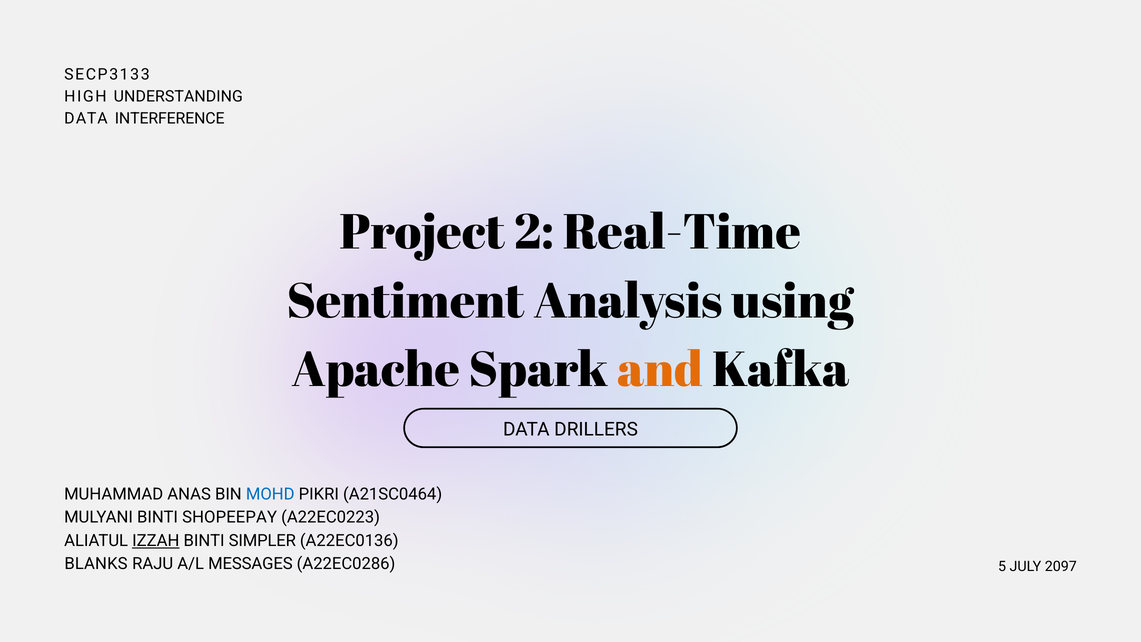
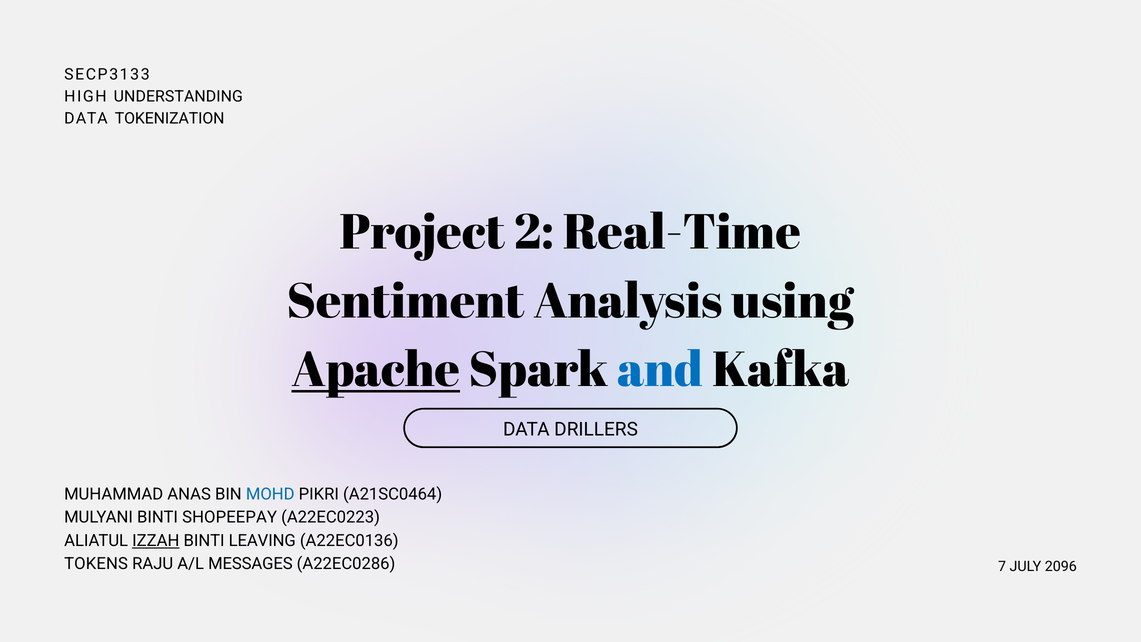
INTERFERENCE: INTERFERENCE -> TOKENIZATION (170, 119)
Apache underline: none -> present (376, 370)
and colour: orange -> blue (660, 370)
SIMPLER: SIMPLER -> LEAVING (262, 541)
BLANKS: BLANKS -> TOKENS (96, 564)
5: 5 -> 7 (1002, 566)
2097: 2097 -> 2096 (1061, 566)
